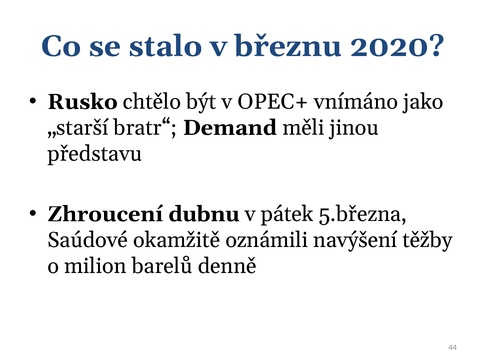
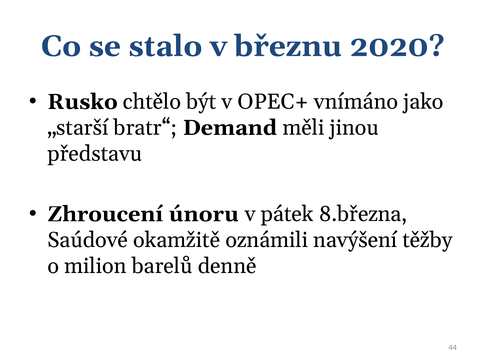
dubnu: dubnu -> únoru (204, 214)
5.března: 5.března -> 8.března (363, 214)
